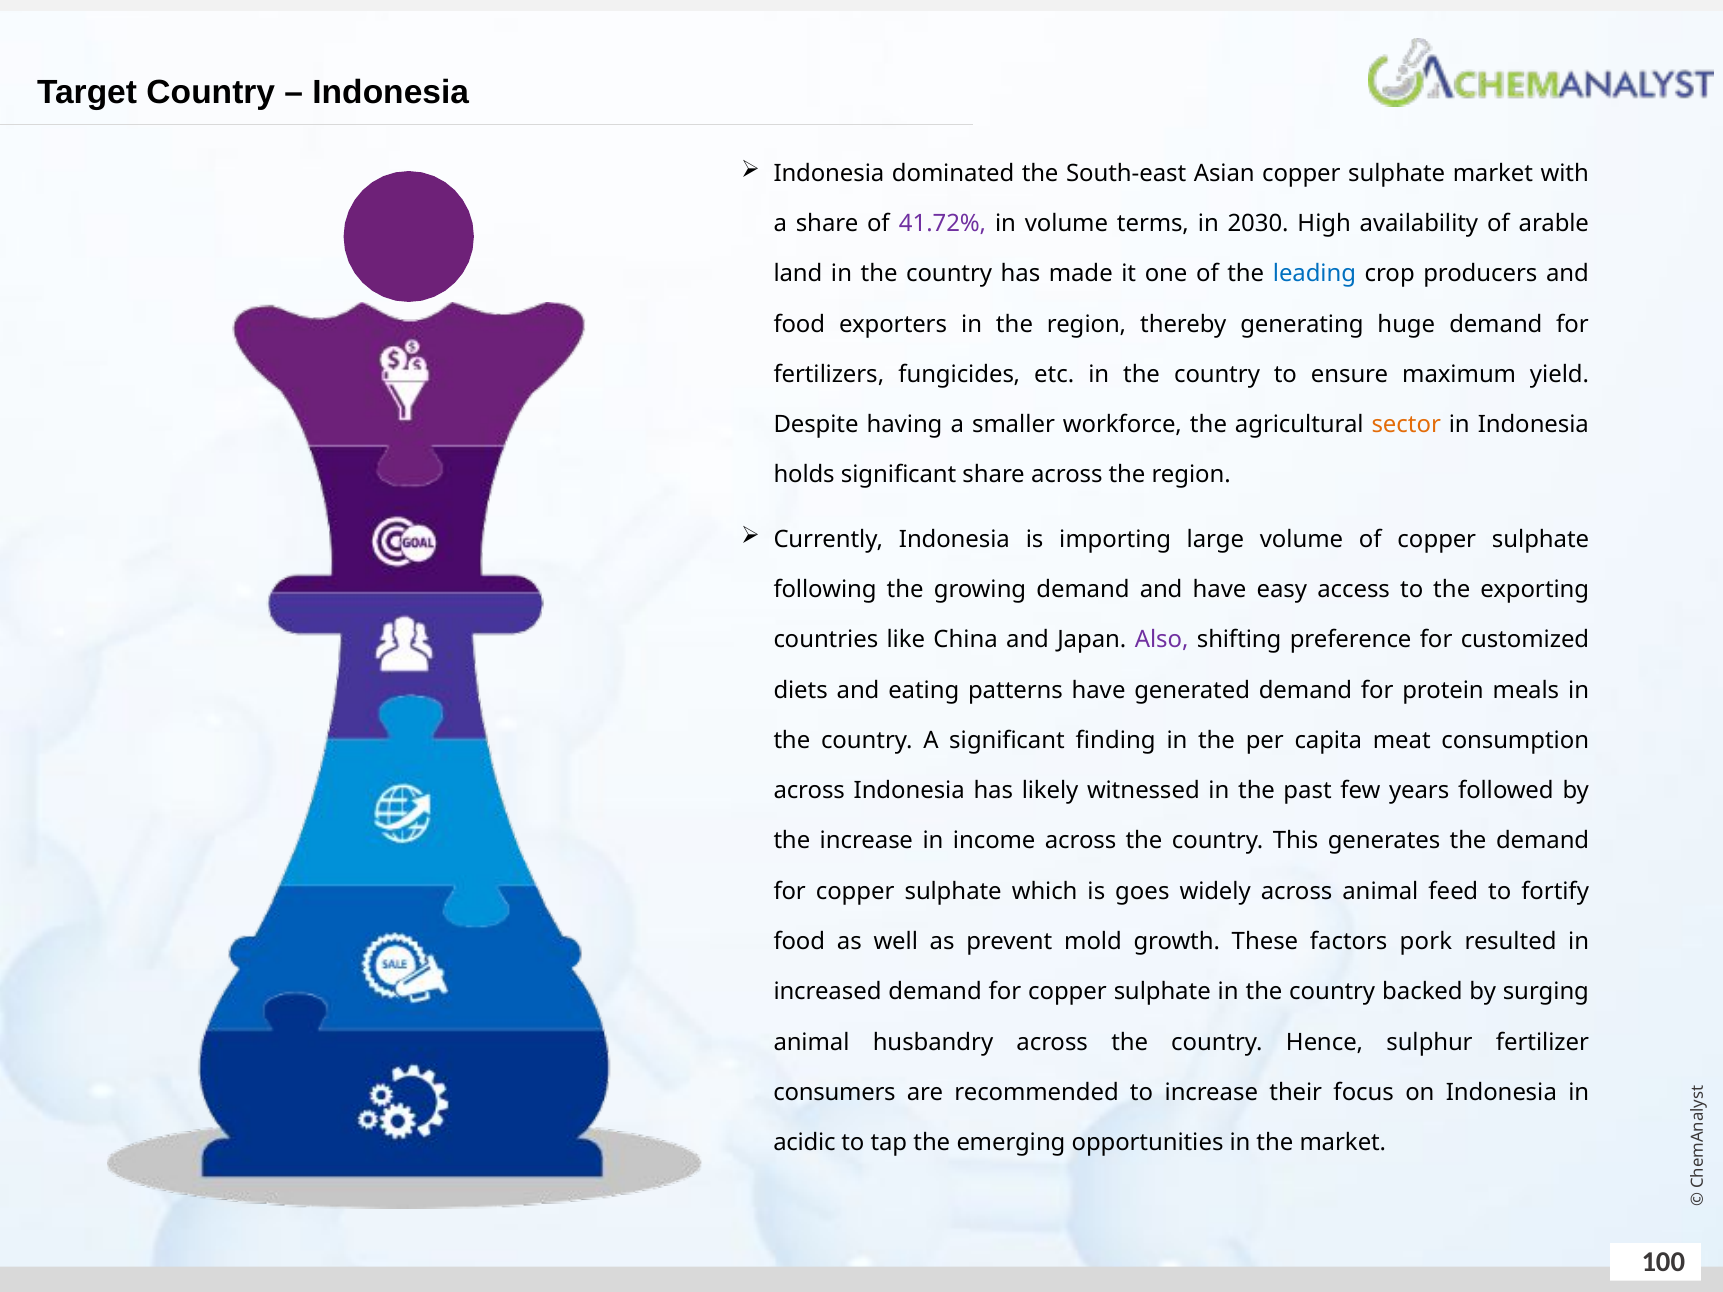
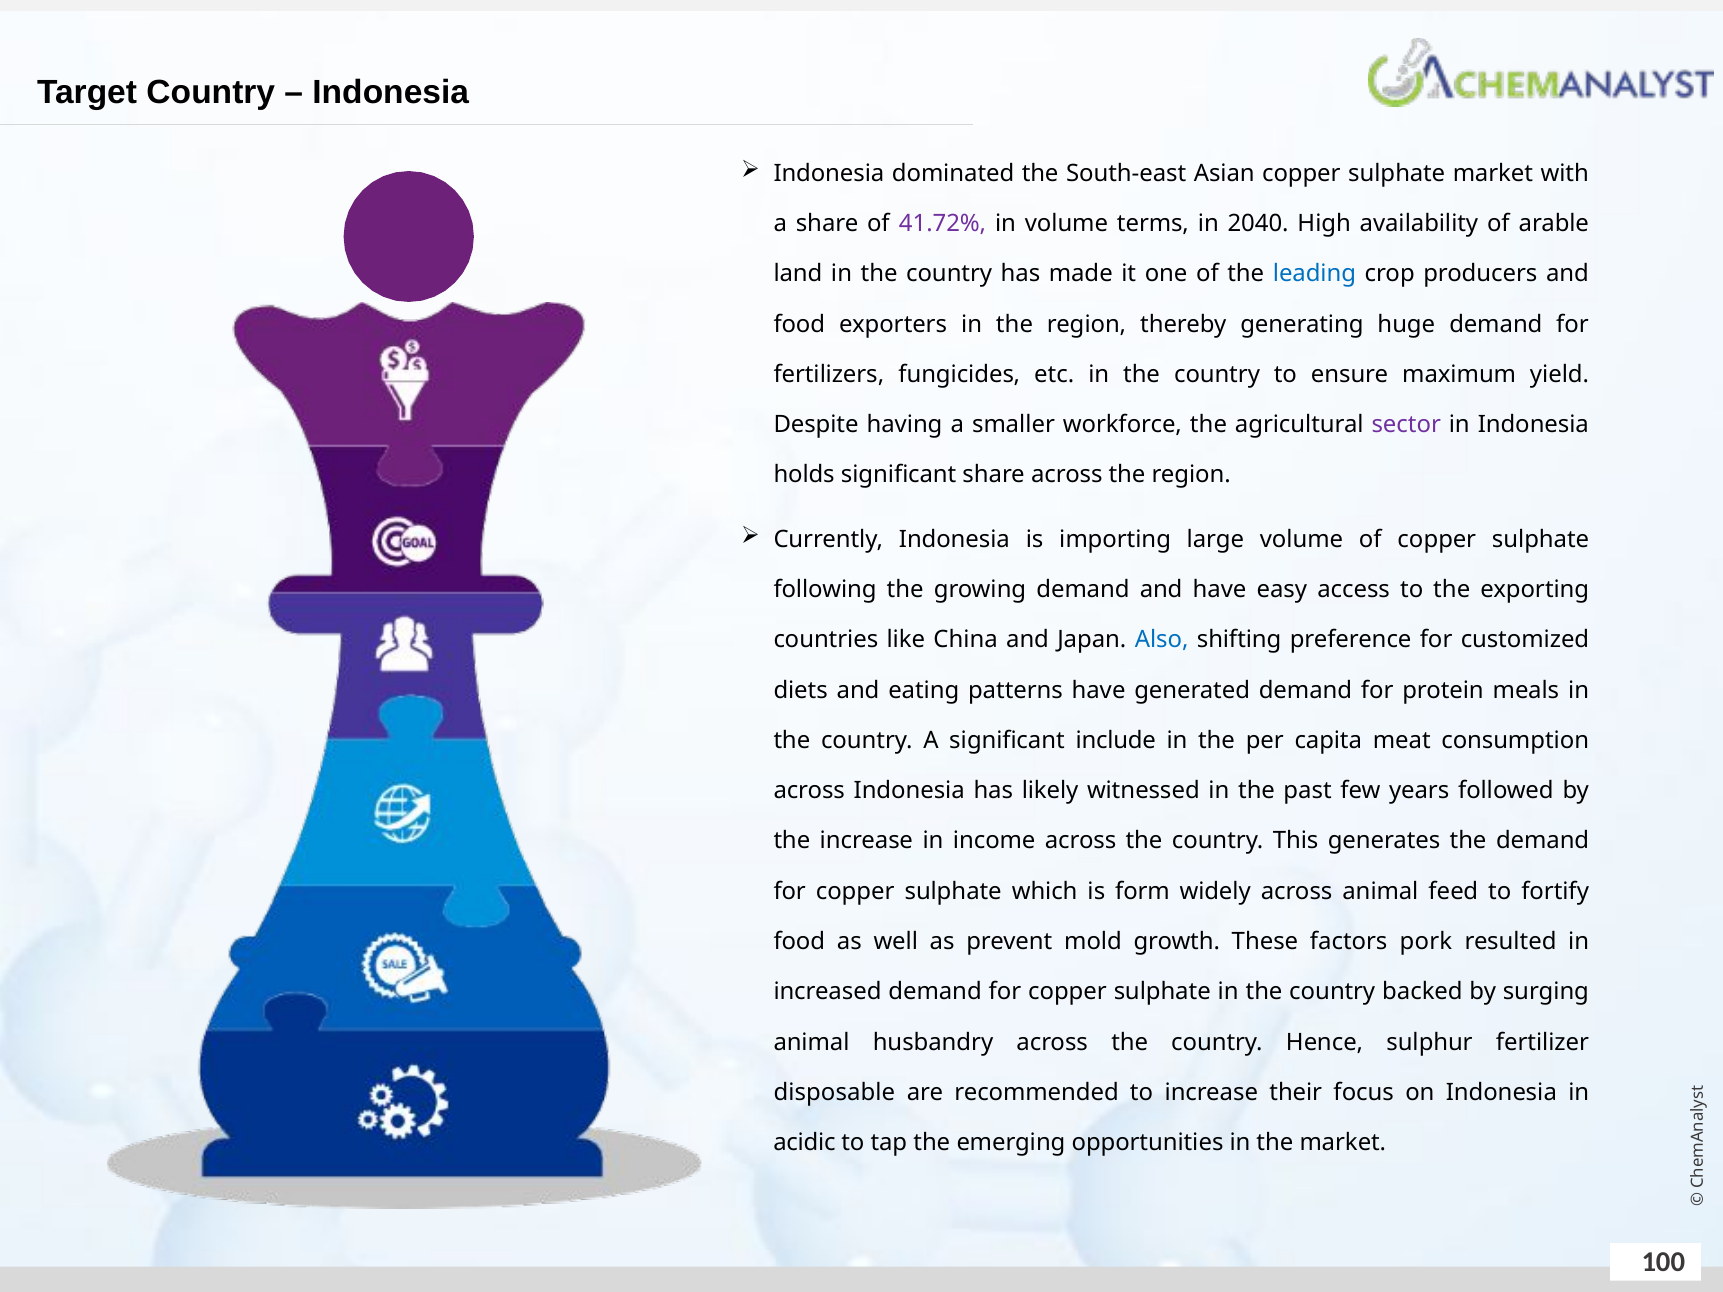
2030: 2030 -> 2040 (1258, 224)
sector colour: orange -> purple (1406, 425)
Also colour: purple -> blue (1162, 640)
finding: finding -> include (1116, 741)
goes: goes -> form (1142, 892)
consumers: consumers -> disposable (834, 1093)
